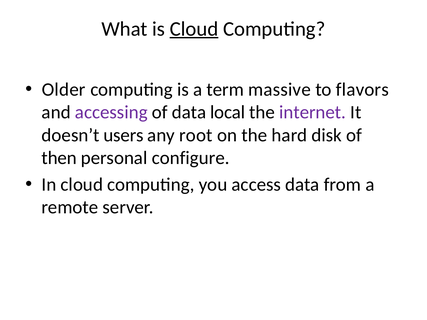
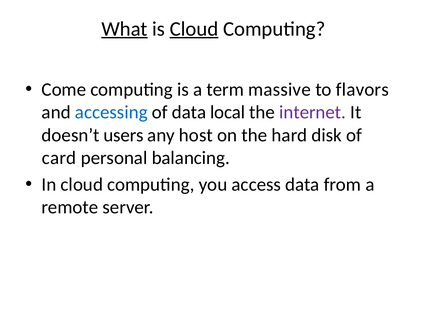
What underline: none -> present (124, 29)
Older: Older -> Come (64, 90)
accessing colour: purple -> blue (111, 112)
root: root -> host (196, 135)
then: then -> card (59, 158)
configure: configure -> balancing (191, 158)
